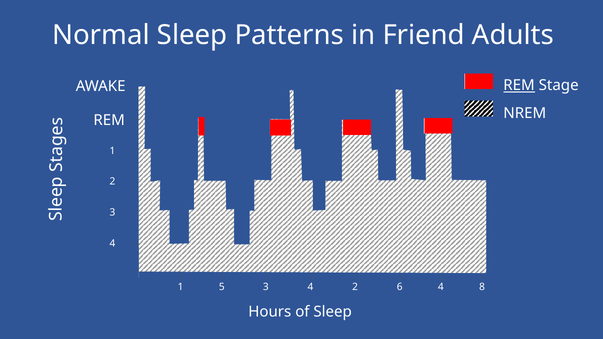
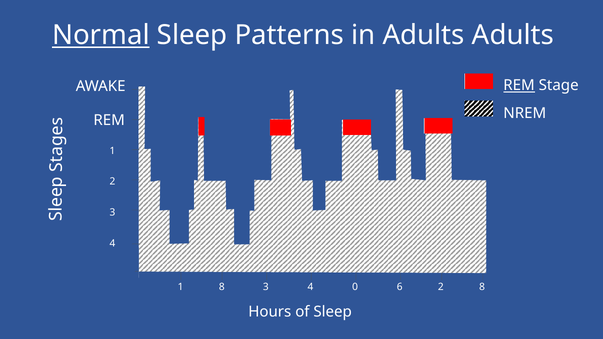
Normal underline: none -> present (101, 35)
in Friend: Friend -> Adults (424, 35)
1 5: 5 -> 8 (222, 287)
4 2: 2 -> 0 (355, 287)
6 4: 4 -> 2 (441, 287)
